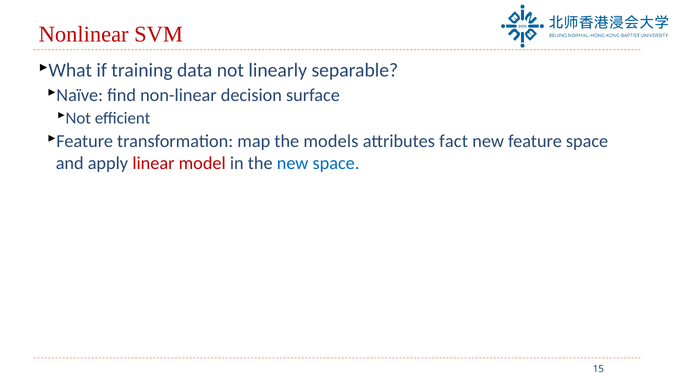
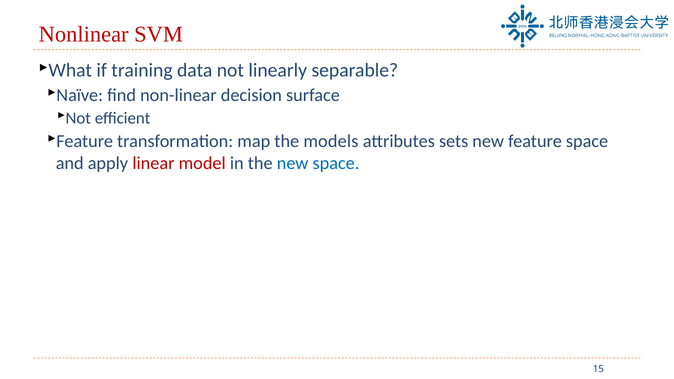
fact: fact -> sets (454, 141)
